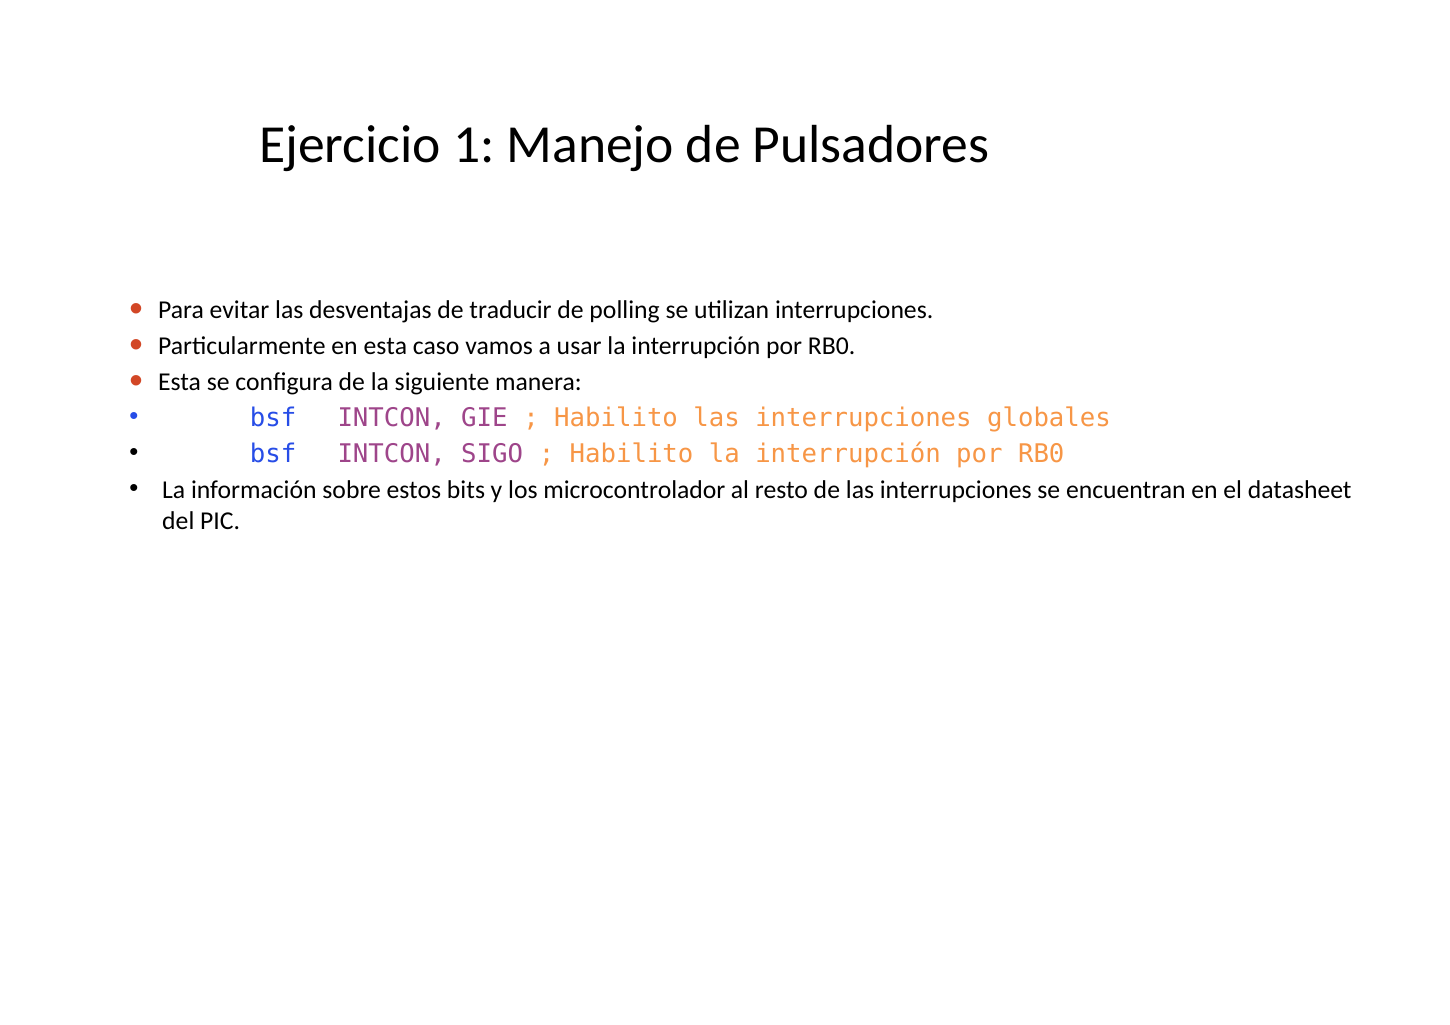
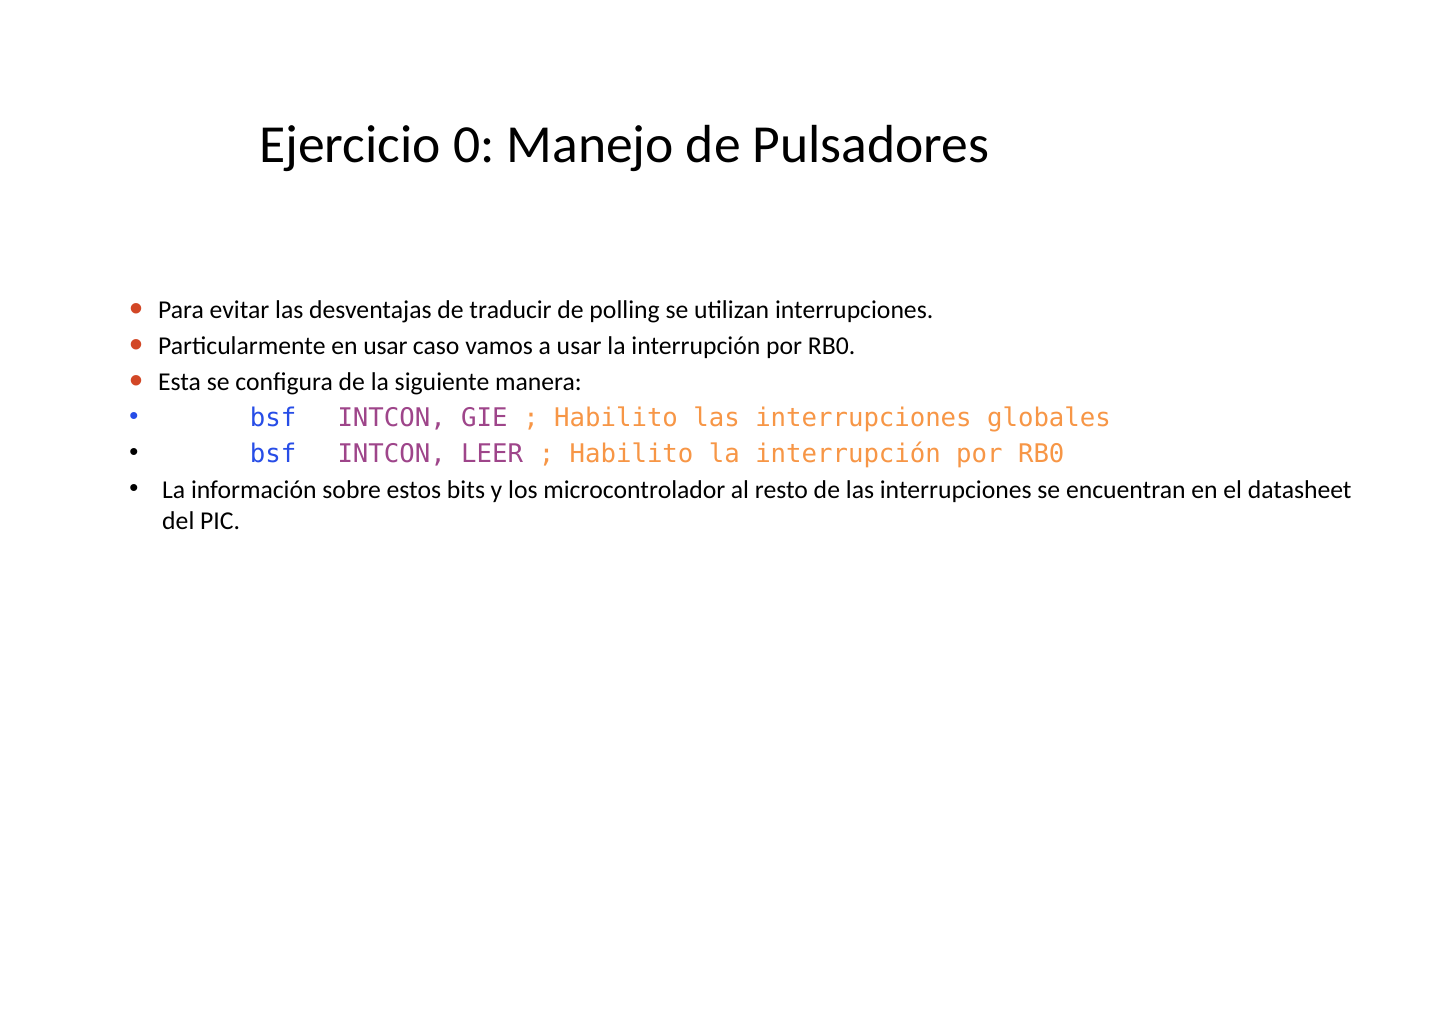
1: 1 -> 0 (474, 145)
en esta: esta -> usar (385, 346)
SIGO: SIGO -> LEER (492, 454)
